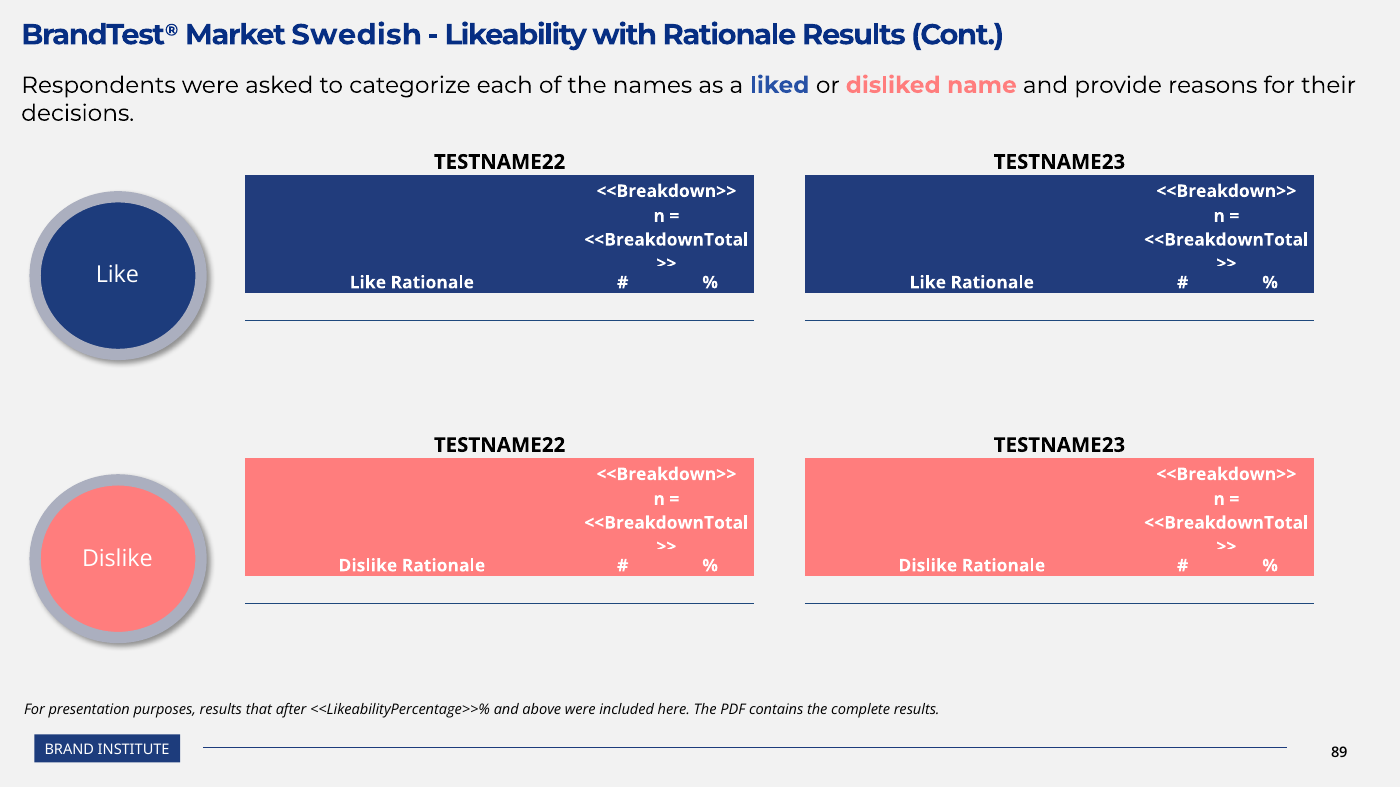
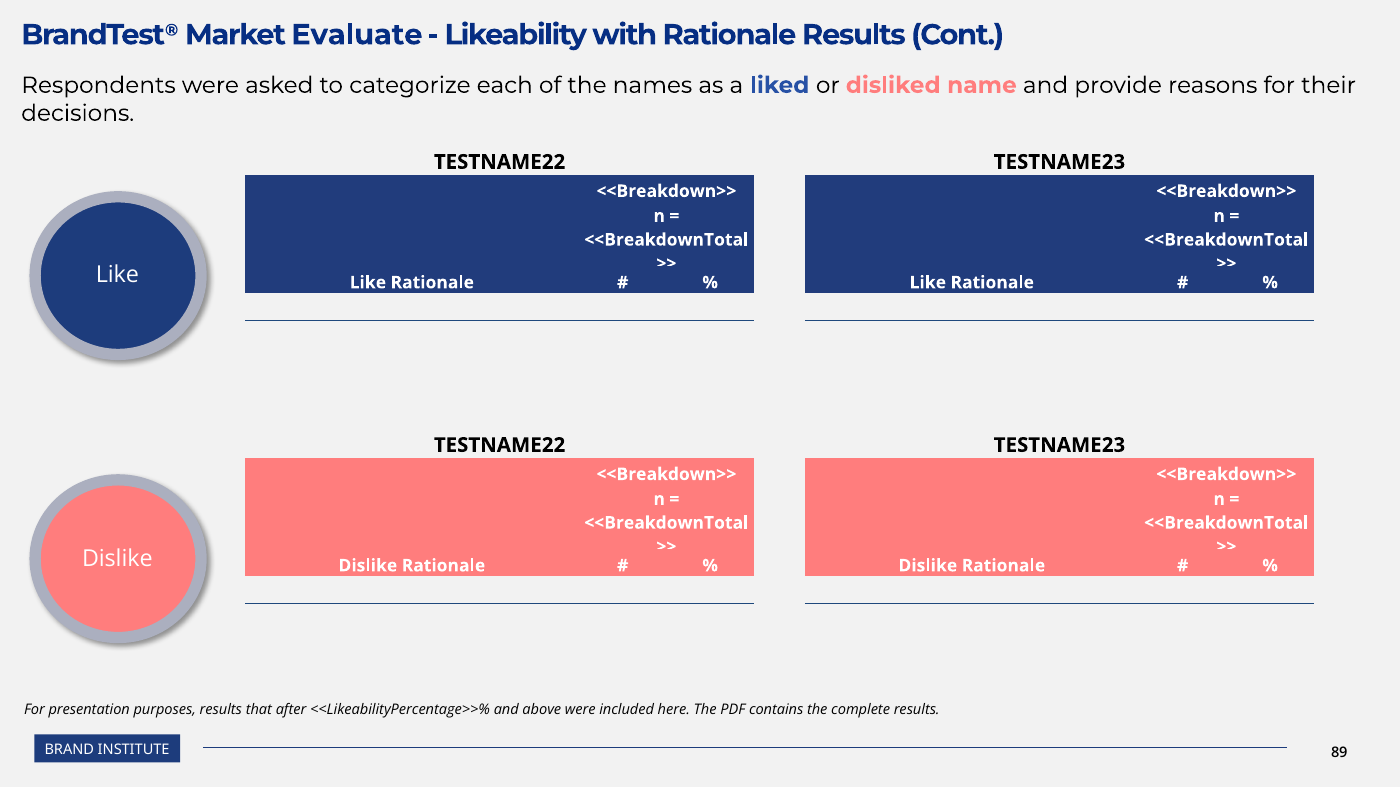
Swedish: Swedish -> Evaluate (357, 35)
